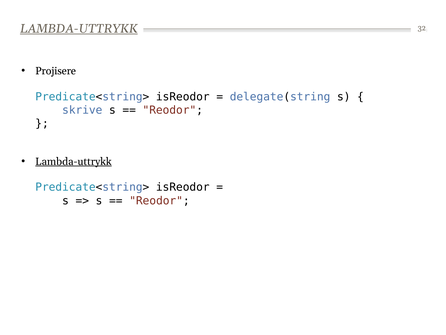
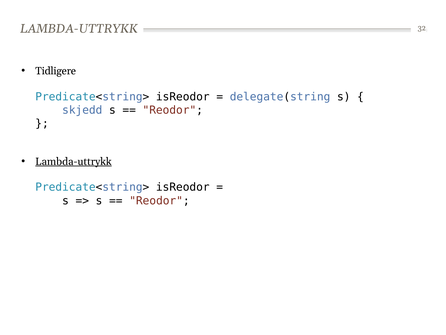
LAMBDA-UTTRYKK underline: present -> none (79, 29)
Projisere: Projisere -> Tidligere (56, 71)
skrive: skrive -> skjedd (82, 110)
